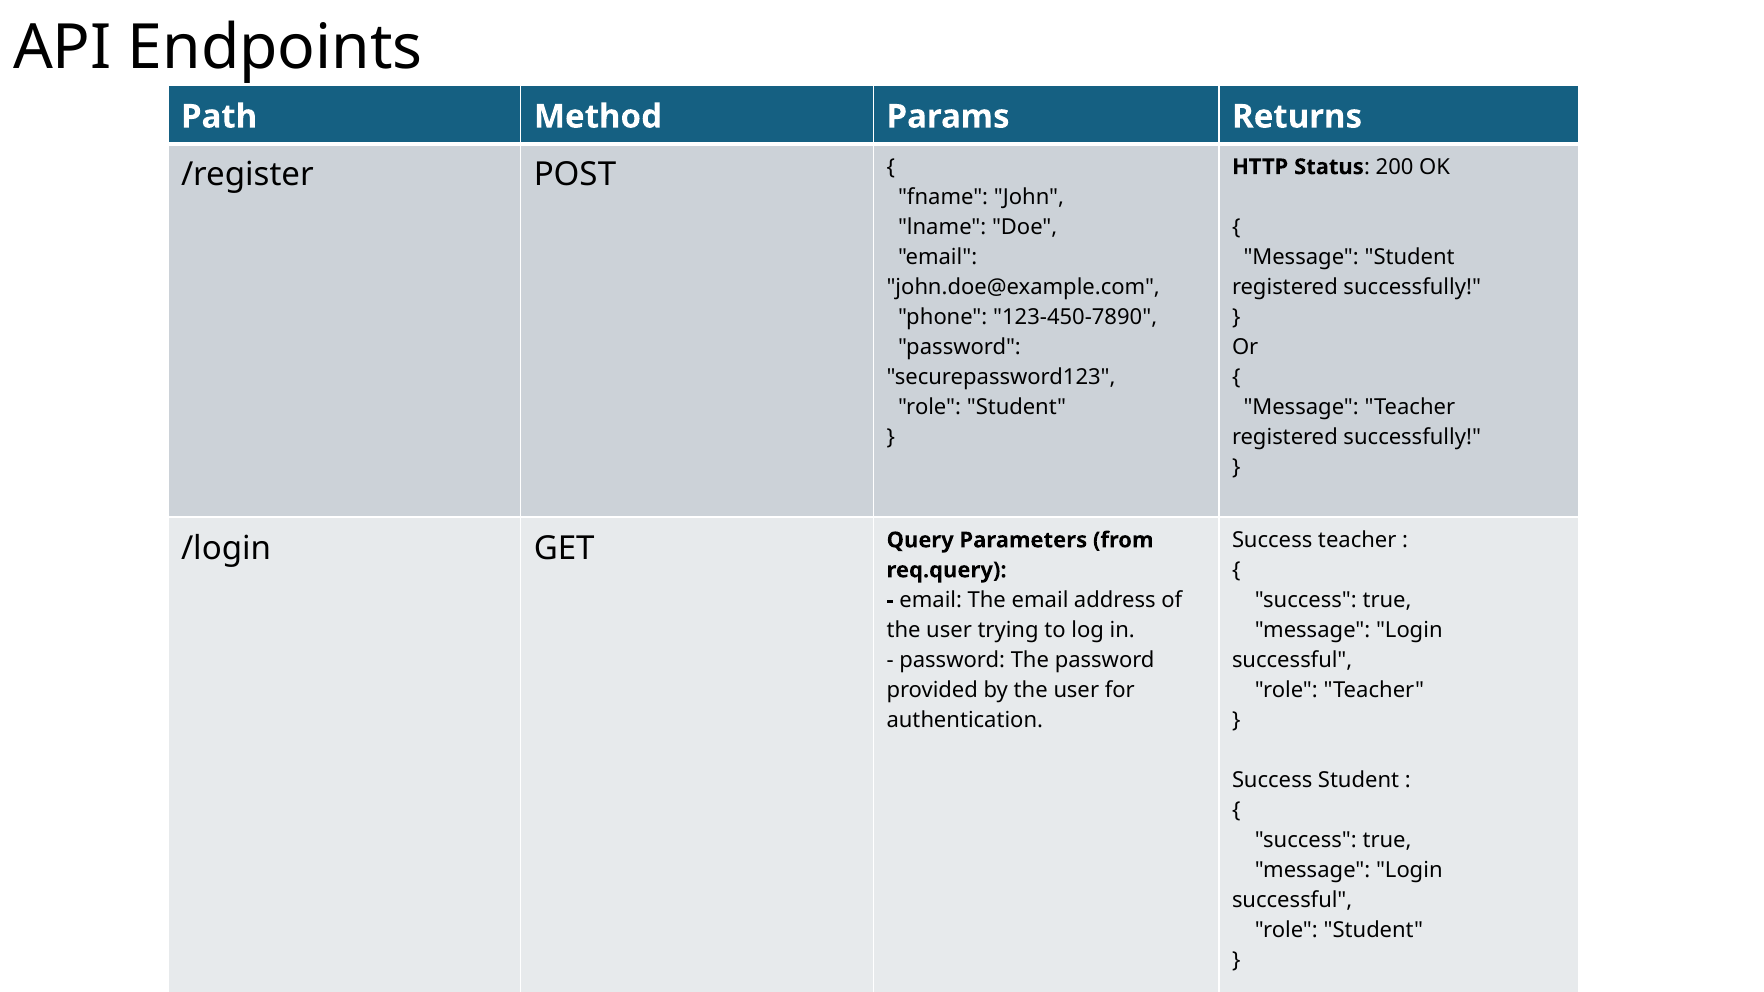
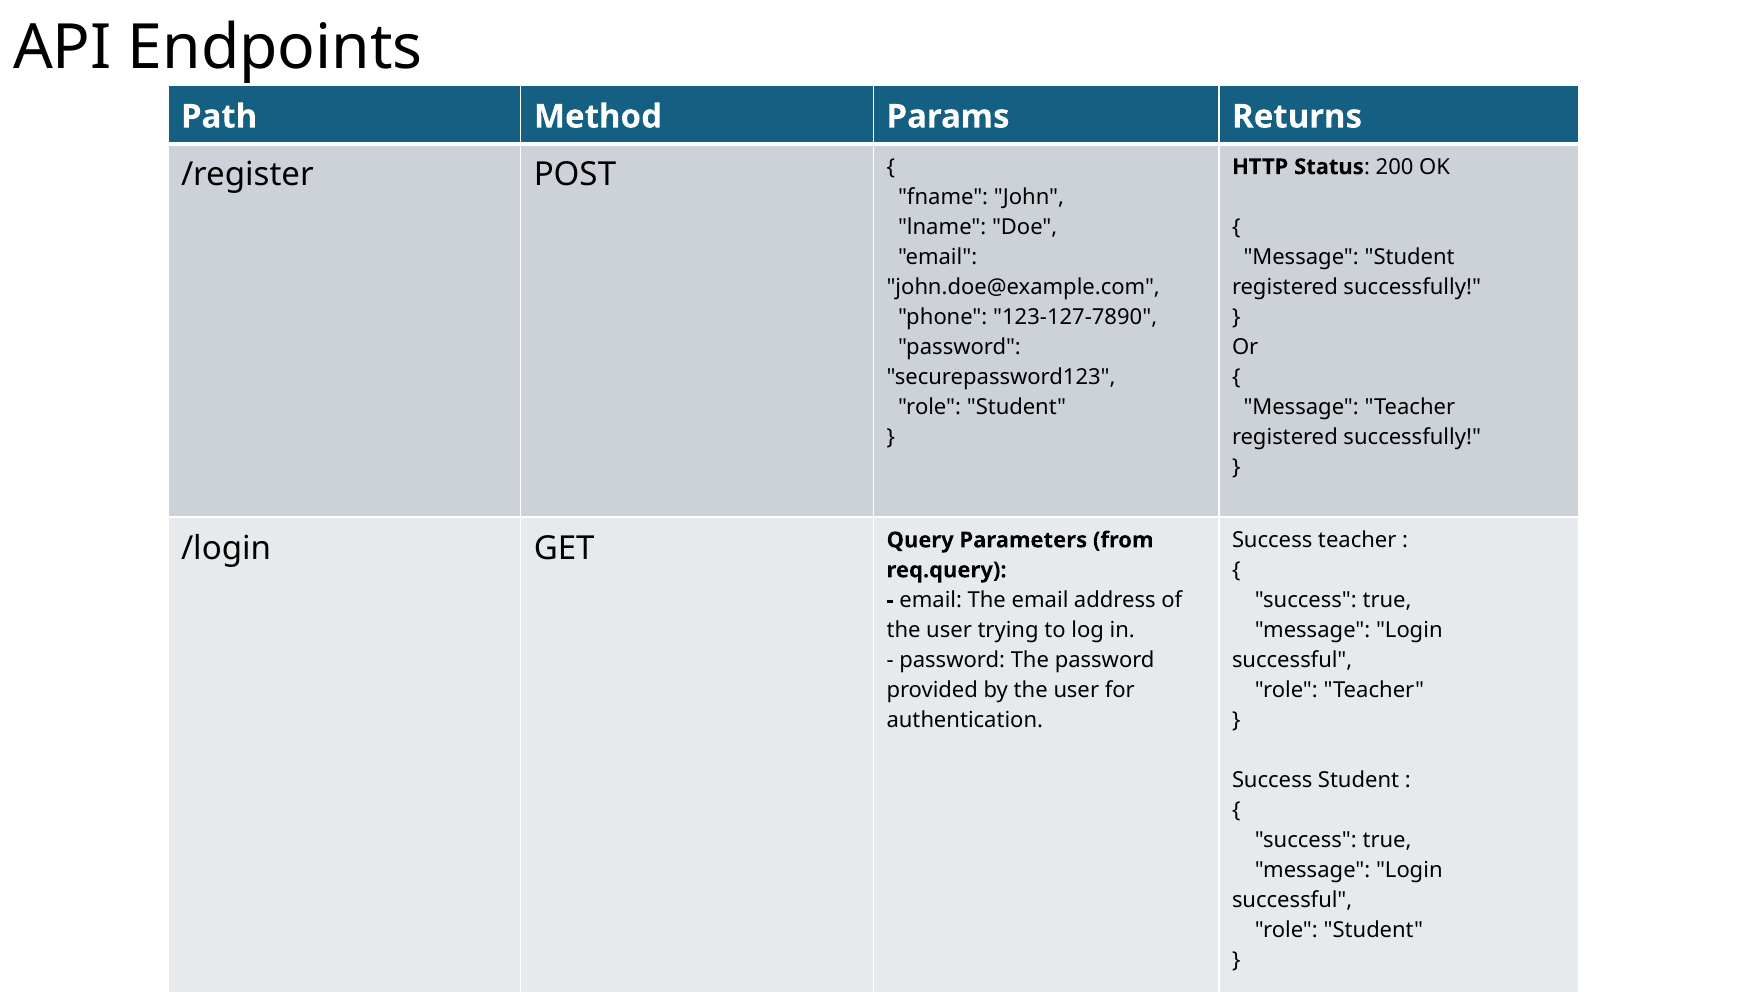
123-450-7890: 123-450-7890 -> 123-127-7890 (1075, 317)
